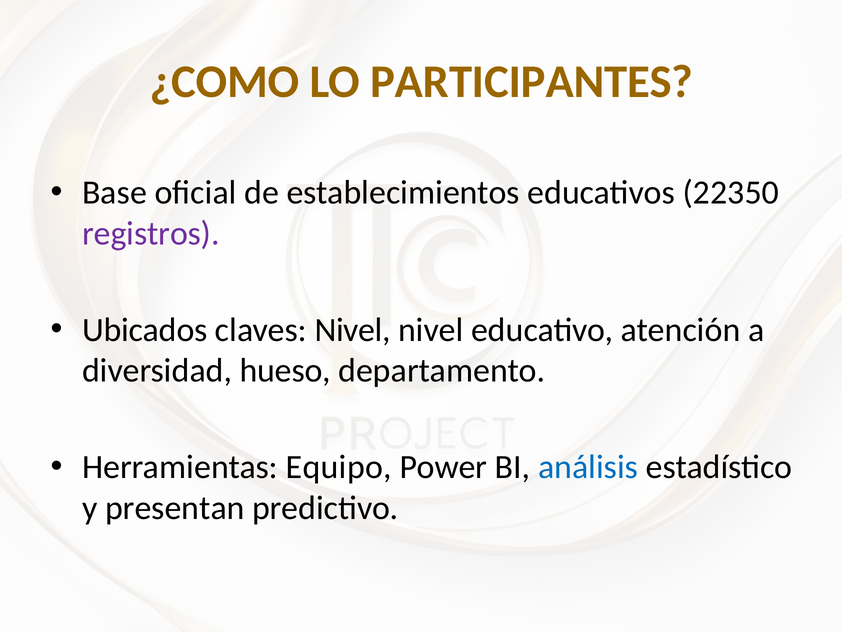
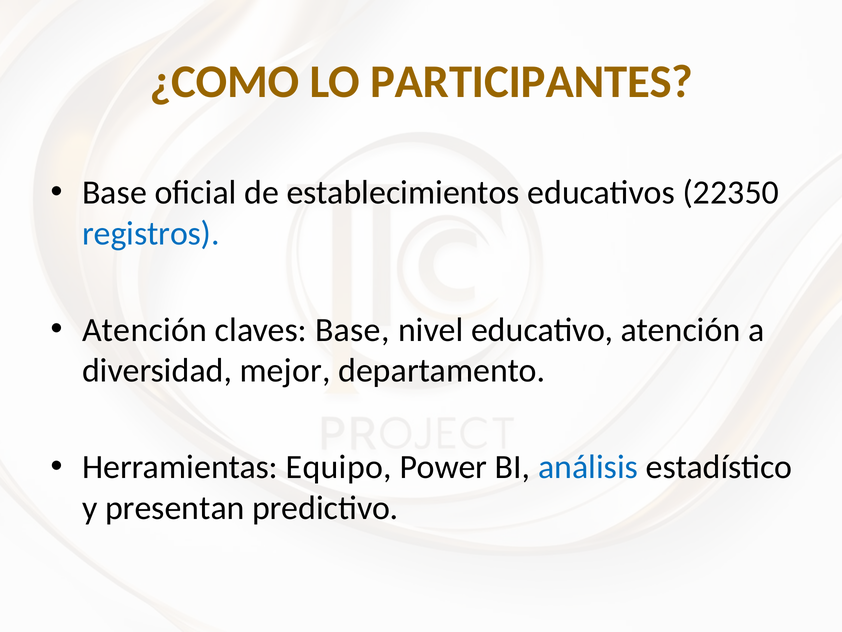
registros colour: purple -> blue (151, 233)
Ubicados: Ubicados -> Atención (145, 330)
claves Nivel: Nivel -> Base (352, 330)
hueso: hueso -> mejor (285, 370)
